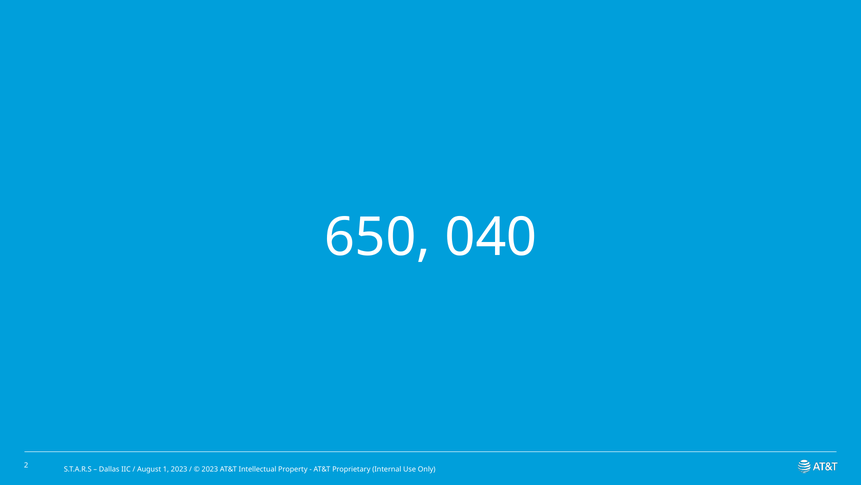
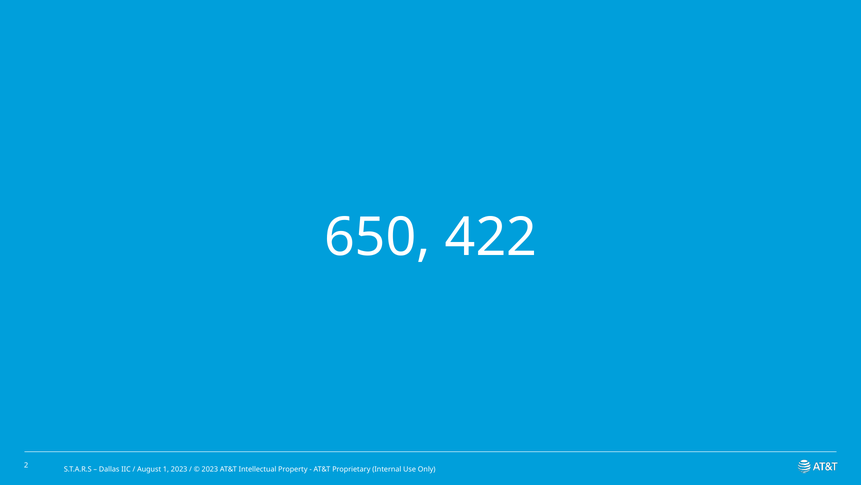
040: 040 -> 422 (491, 237)
